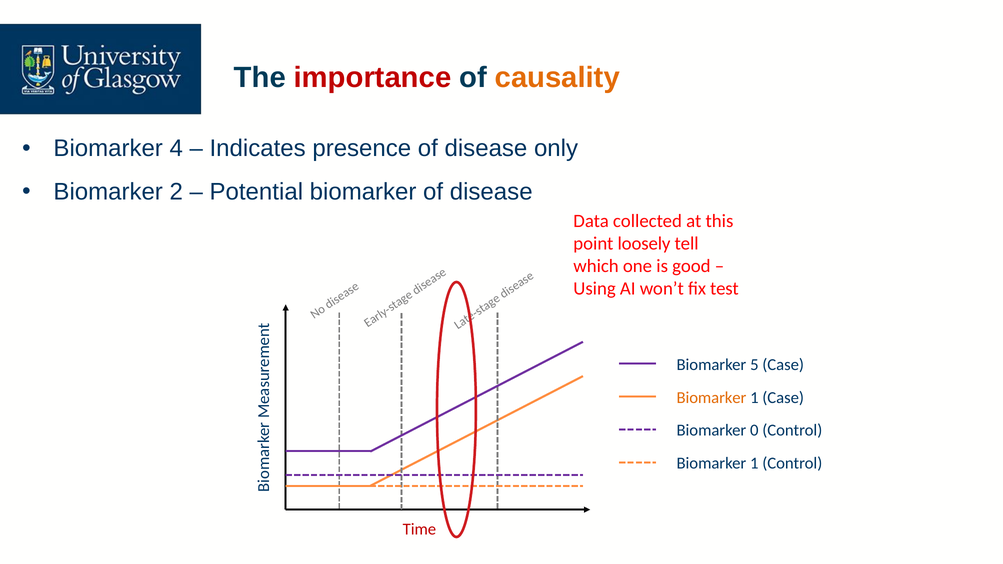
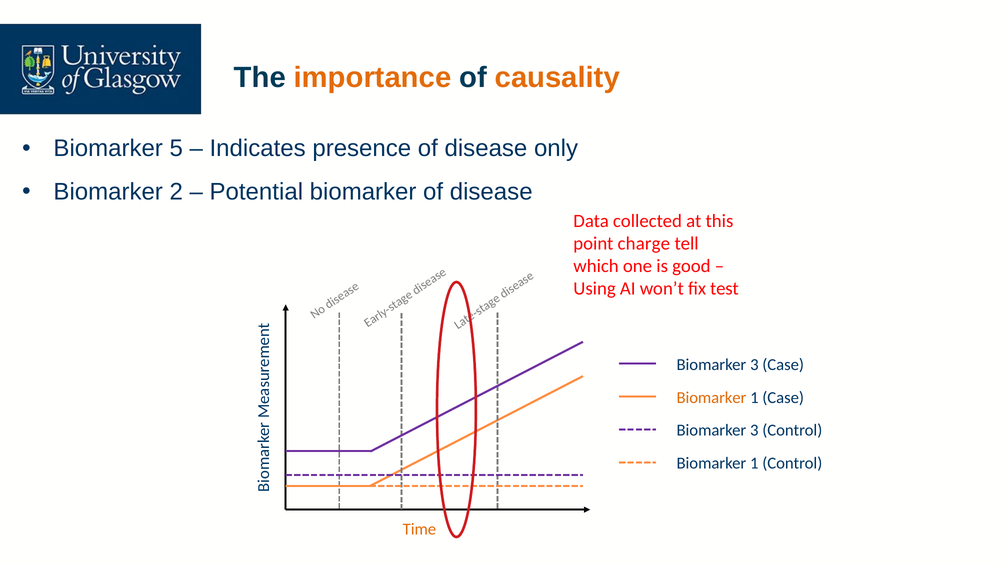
importance colour: red -> orange (373, 77)
4: 4 -> 5 (176, 149)
loosely: loosely -> charge (644, 243)
5: 5 -> 3 (754, 365)
0: 0 -> 3 (754, 431)
Time colour: red -> orange (419, 529)
